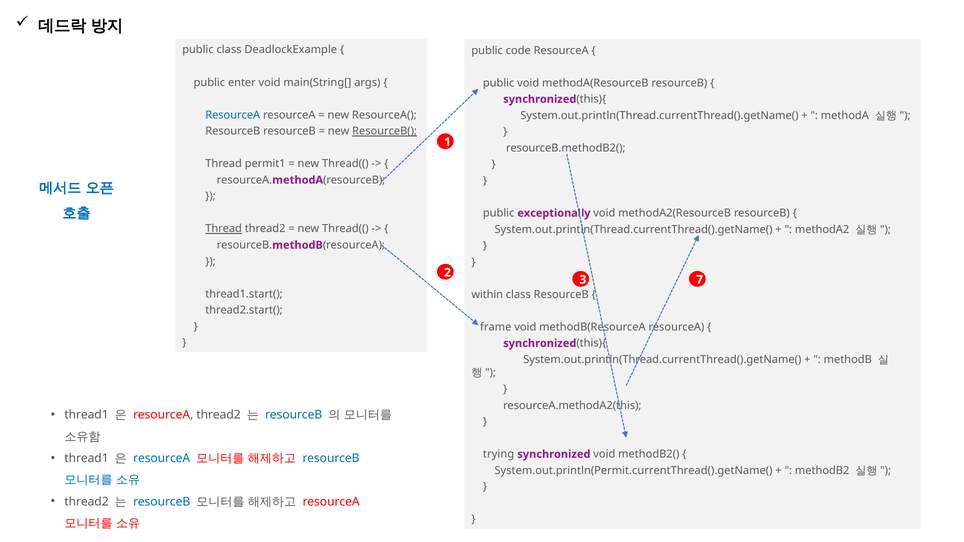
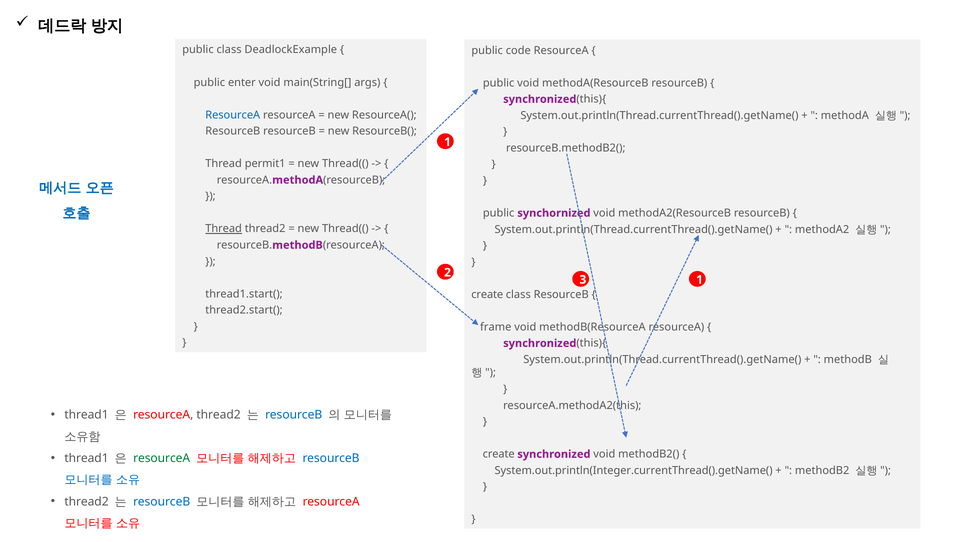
ResourceB( underline: present -> none (385, 131)
exceptionally: exceptionally -> synchornized (554, 213)
3 7: 7 -> 1 (700, 280)
within: within -> create (487, 295)
trying: trying -> create (499, 454)
resourceA colour: blue -> green (162, 459)
System.out.println(Permit.currentThread().getName(: System.out.println(Permit.currentThread().getName( -> System.out.println(Integer.currentThread().getName( (634, 471)
